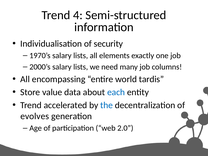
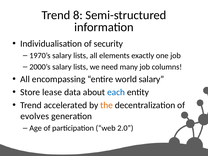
4: 4 -> 8 (78, 15)
world tardis: tardis -> salary (151, 79)
value: value -> lease (52, 92)
the colour: blue -> orange (107, 105)
